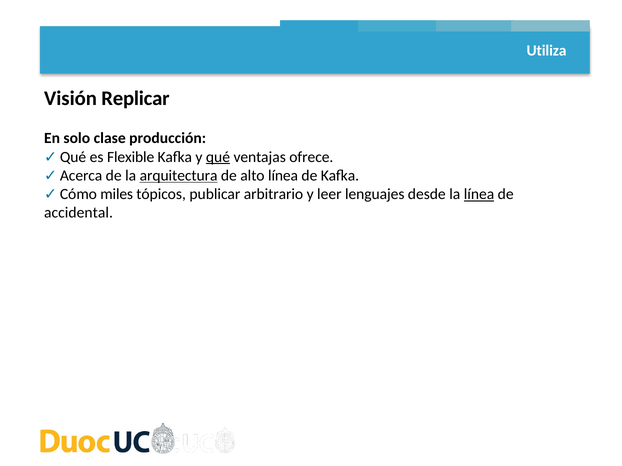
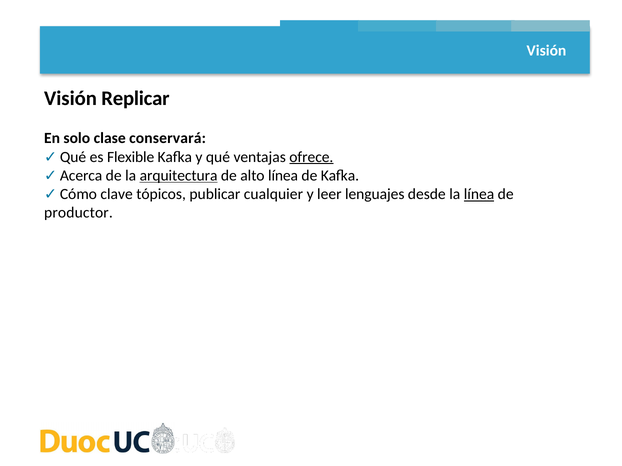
Utiliza: Utiliza -> Visión (546, 50)
producción: producción -> conservará (168, 138)
qué underline: present -> none (218, 157)
ofrece underline: none -> present (311, 157)
miles: miles -> clave (117, 194)
arbitrario: arbitrario -> cualquier (273, 194)
accidental: accidental -> productor (78, 213)
